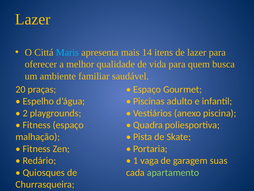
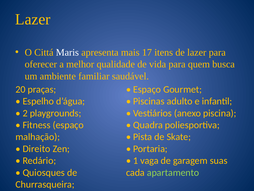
Maris colour: light blue -> white (67, 52)
14: 14 -> 17 (147, 52)
Fitness: Fitness -> Direito (36, 148)
